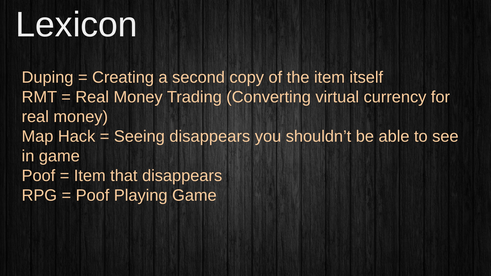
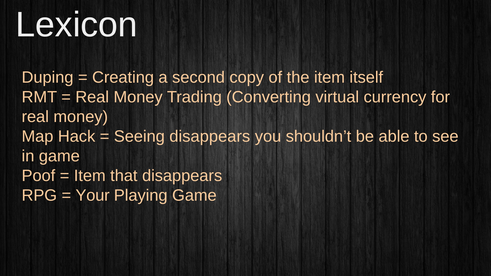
Poof: Poof -> Your (93, 195)
